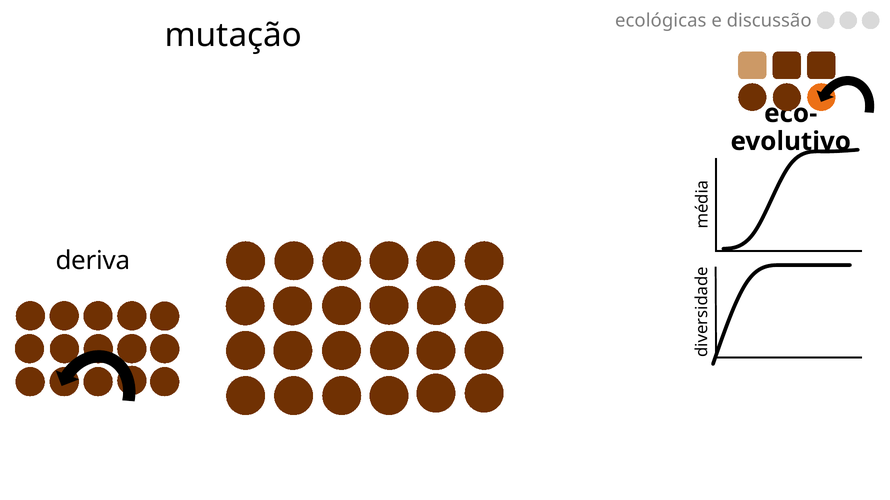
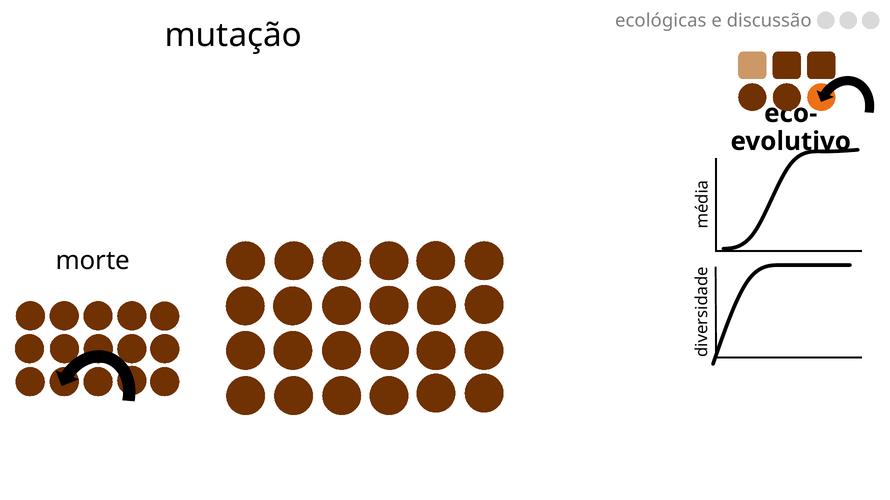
deriva: deriva -> morte (93, 261)
